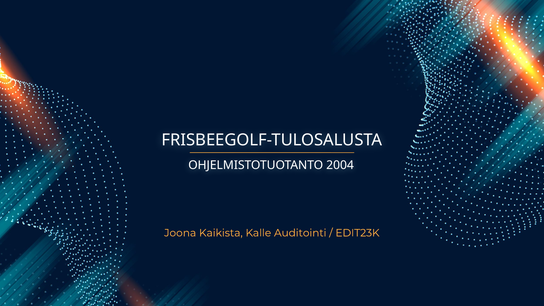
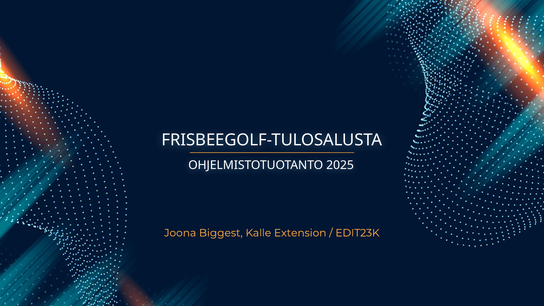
2004: 2004 -> 2025 (340, 165)
Kaikista: Kaikista -> Biggest (221, 233)
Auditointi: Auditointi -> Extension (300, 233)
